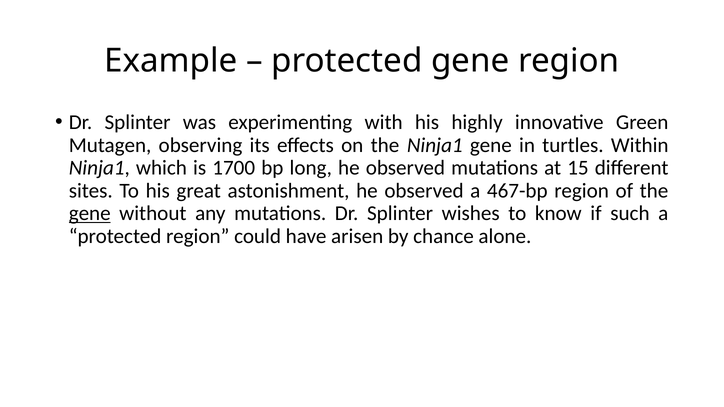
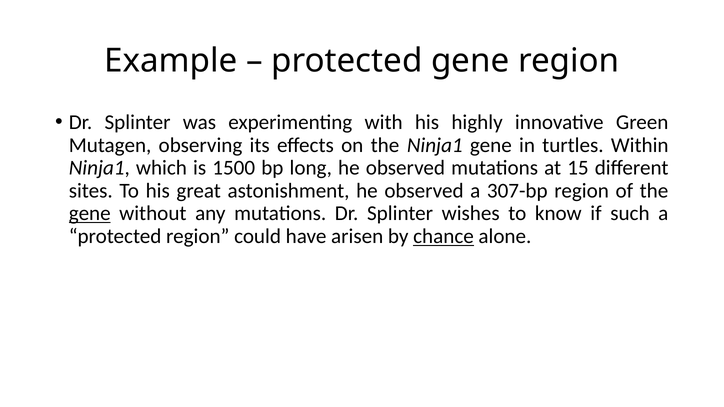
1700: 1700 -> 1500 (234, 168)
467-bp: 467-bp -> 307-bp (517, 191)
chance underline: none -> present (443, 236)
